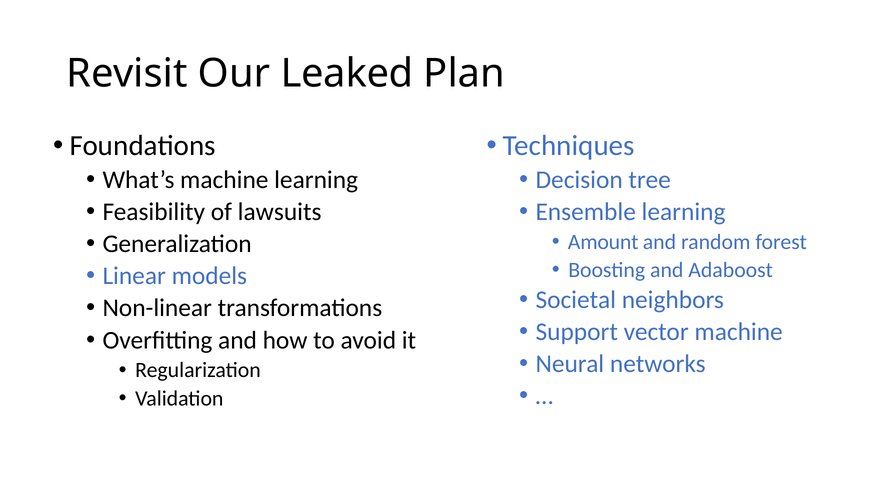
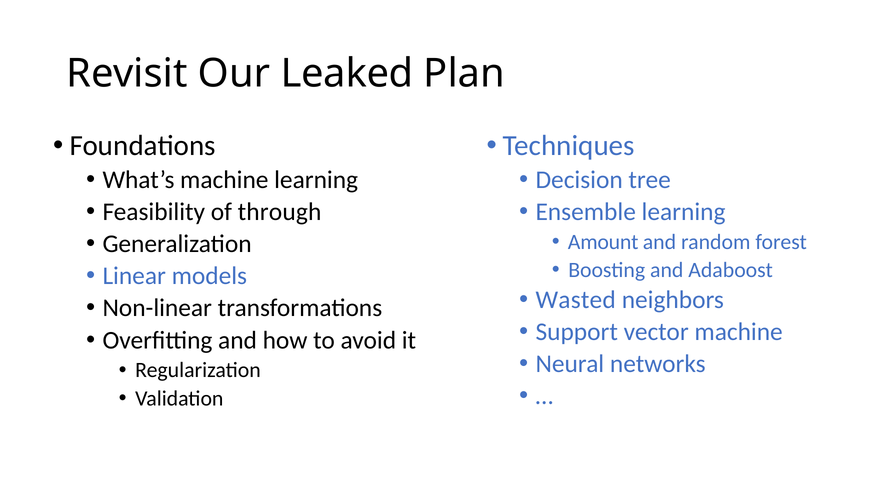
lawsuits: lawsuits -> through (280, 212)
Societal: Societal -> Wasted (576, 300)
